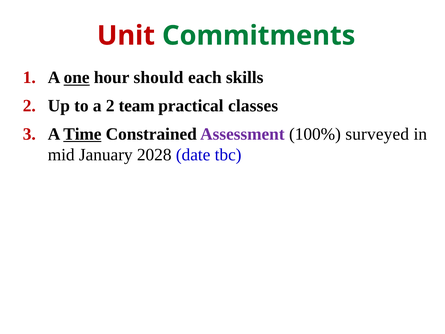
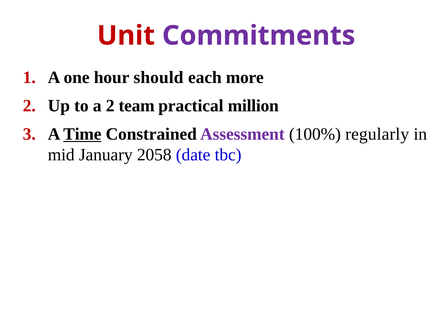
Commitments colour: green -> purple (259, 36)
one underline: present -> none (77, 78)
skills: skills -> more (245, 78)
classes: classes -> million (253, 106)
surveyed: surveyed -> regularly (377, 134)
2028: 2028 -> 2058 (154, 155)
